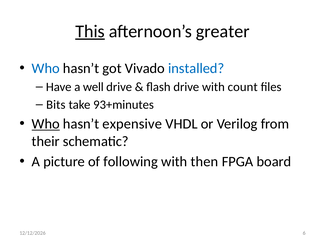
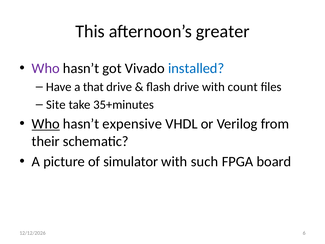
This underline: present -> none (90, 31)
Who colour: blue -> purple (46, 68)
well: well -> that (93, 87)
Bits: Bits -> Site (56, 105)
93+minutes: 93+minutes -> 35+minutes (124, 105)
following: following -> simulator (131, 161)
then: then -> such (204, 161)
